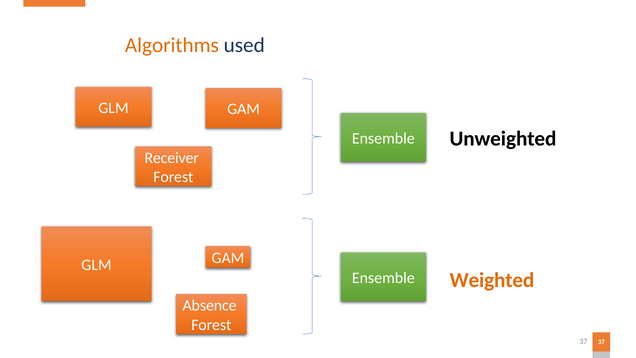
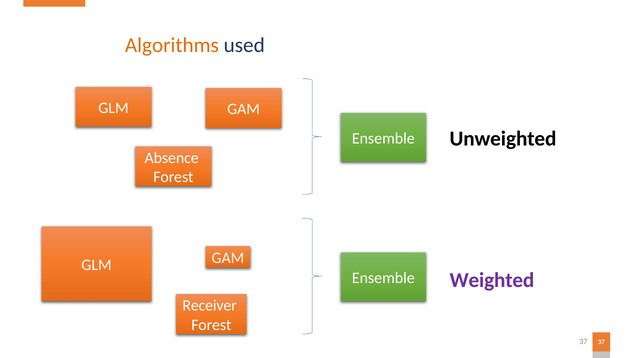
Receiver: Receiver -> Absence (172, 158)
Weighted colour: orange -> purple (492, 280)
Absence: Absence -> Receiver (210, 305)
